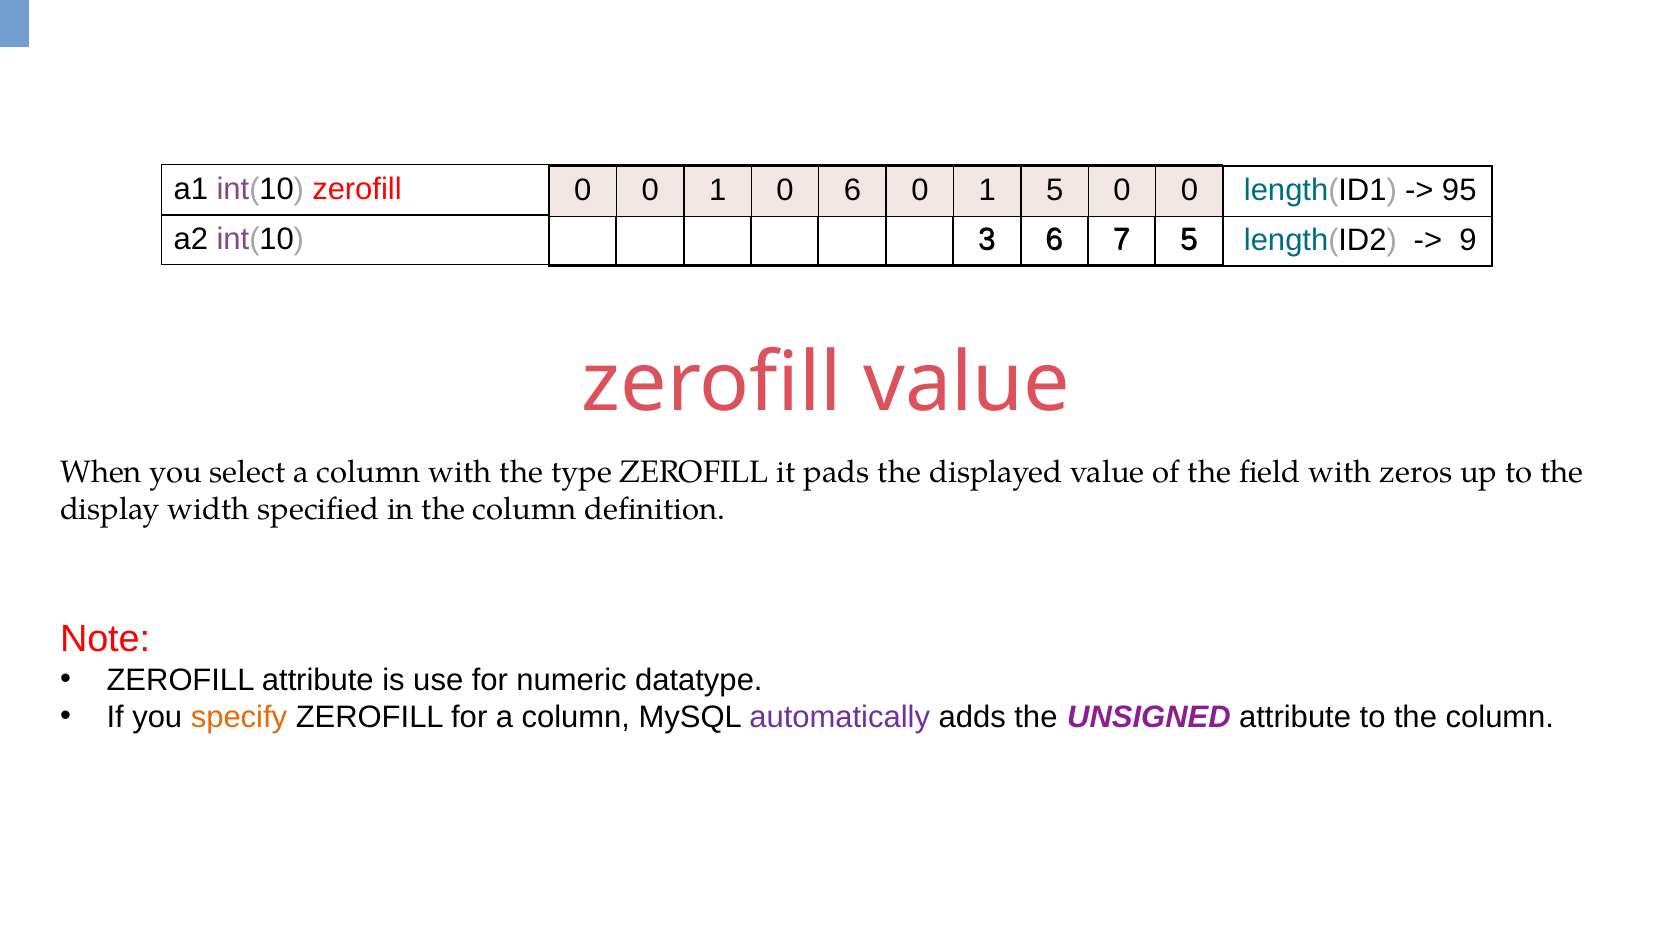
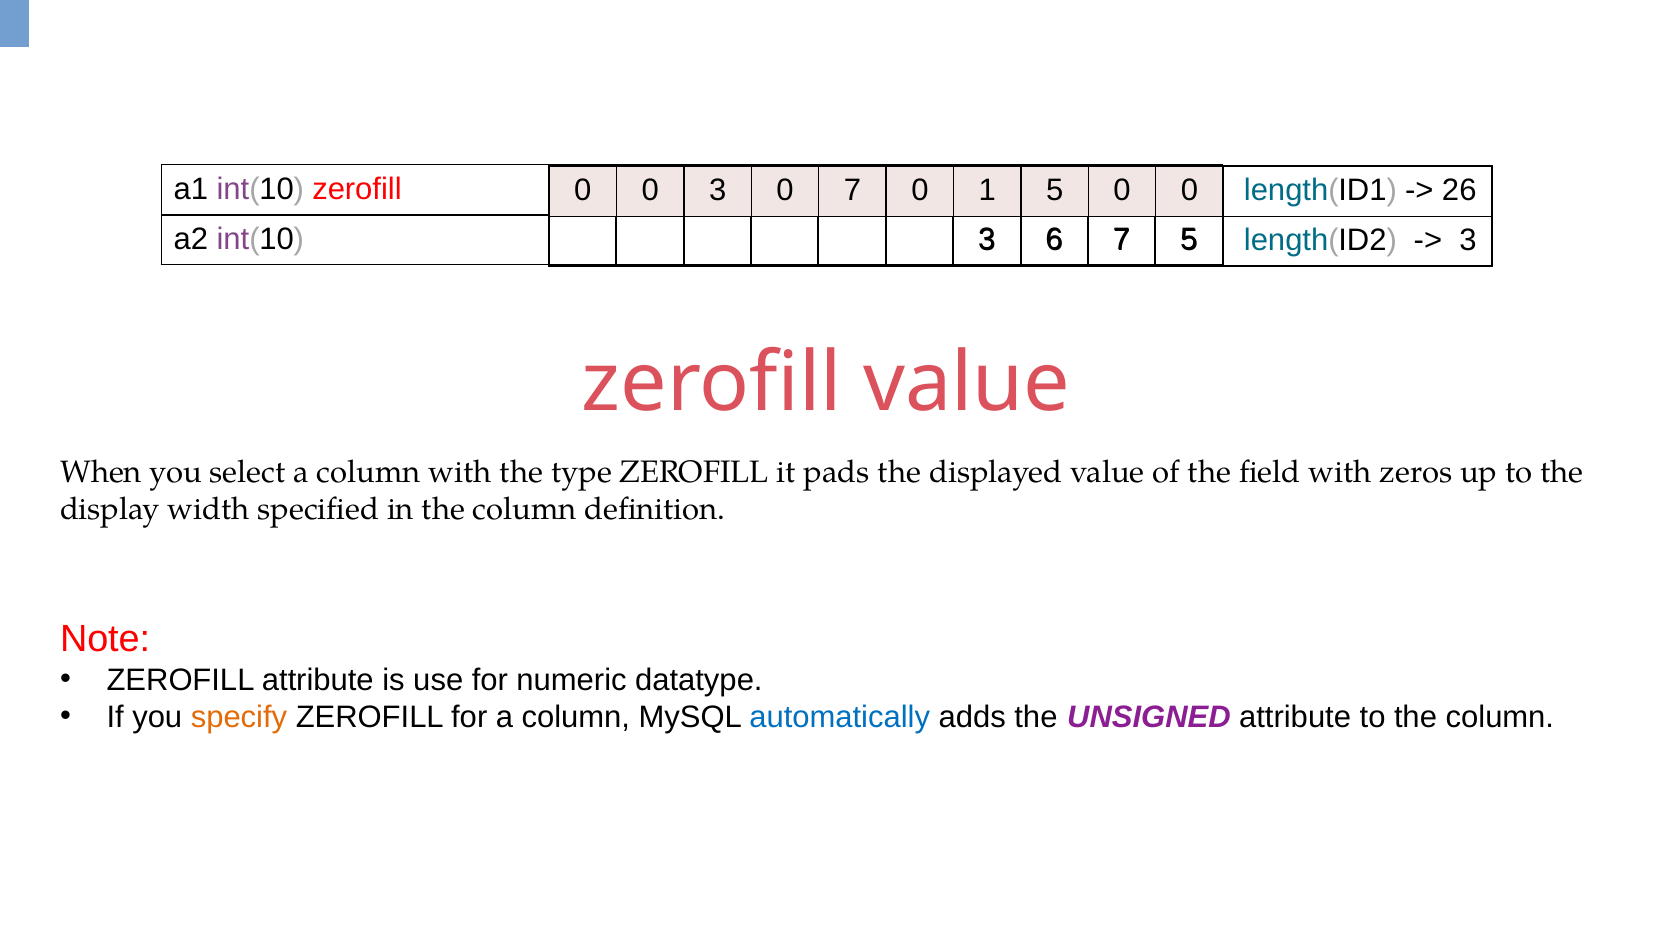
0 0 1: 1 -> 3 (718, 190)
0 6: 6 -> 7 (852, 190)
95: 95 -> 26 (1459, 190)
9: 9 -> 3 (1468, 241)
automatically colour: purple -> blue (840, 717)
